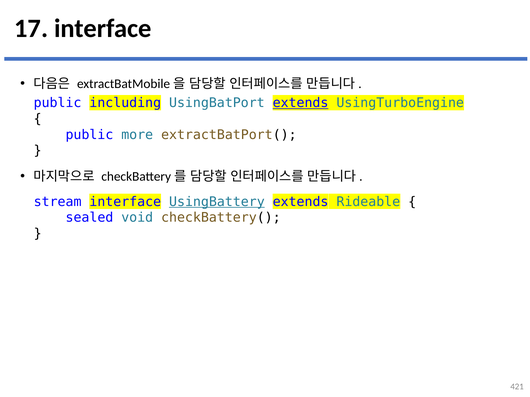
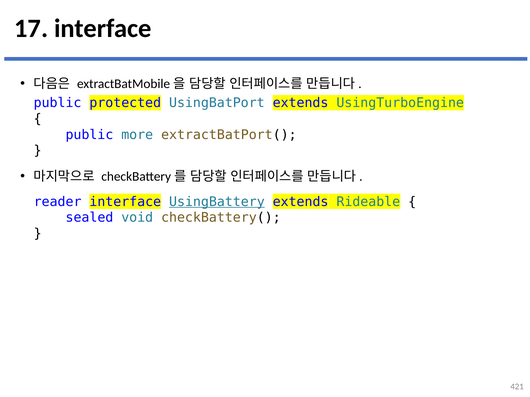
including: including -> protected (125, 103)
extends underline: present -> none (301, 103)
stream: stream -> reader (58, 202)
